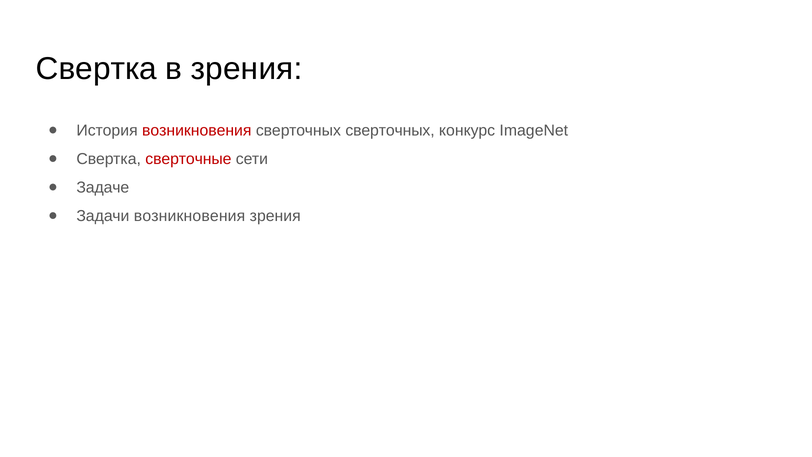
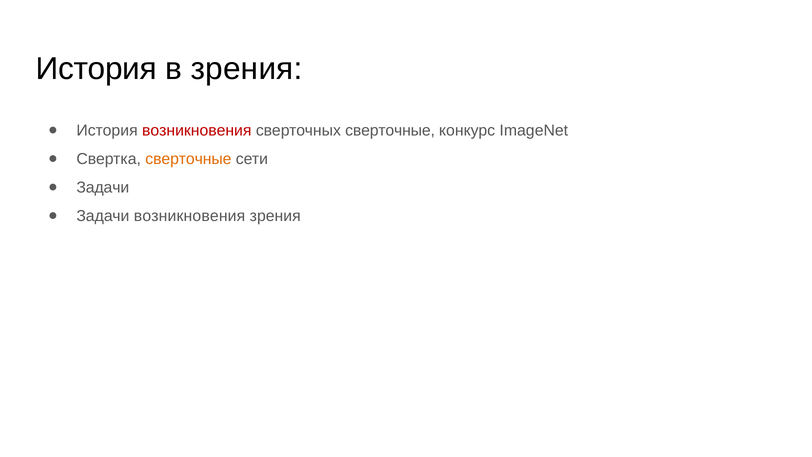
Свертка: Свертка -> История (96, 69)
сверточных сверточных: сверточных -> сверточные (390, 130)
сверточные colour: red -> orange (188, 159)
Задаче: Задаче -> Задачи (103, 187)
